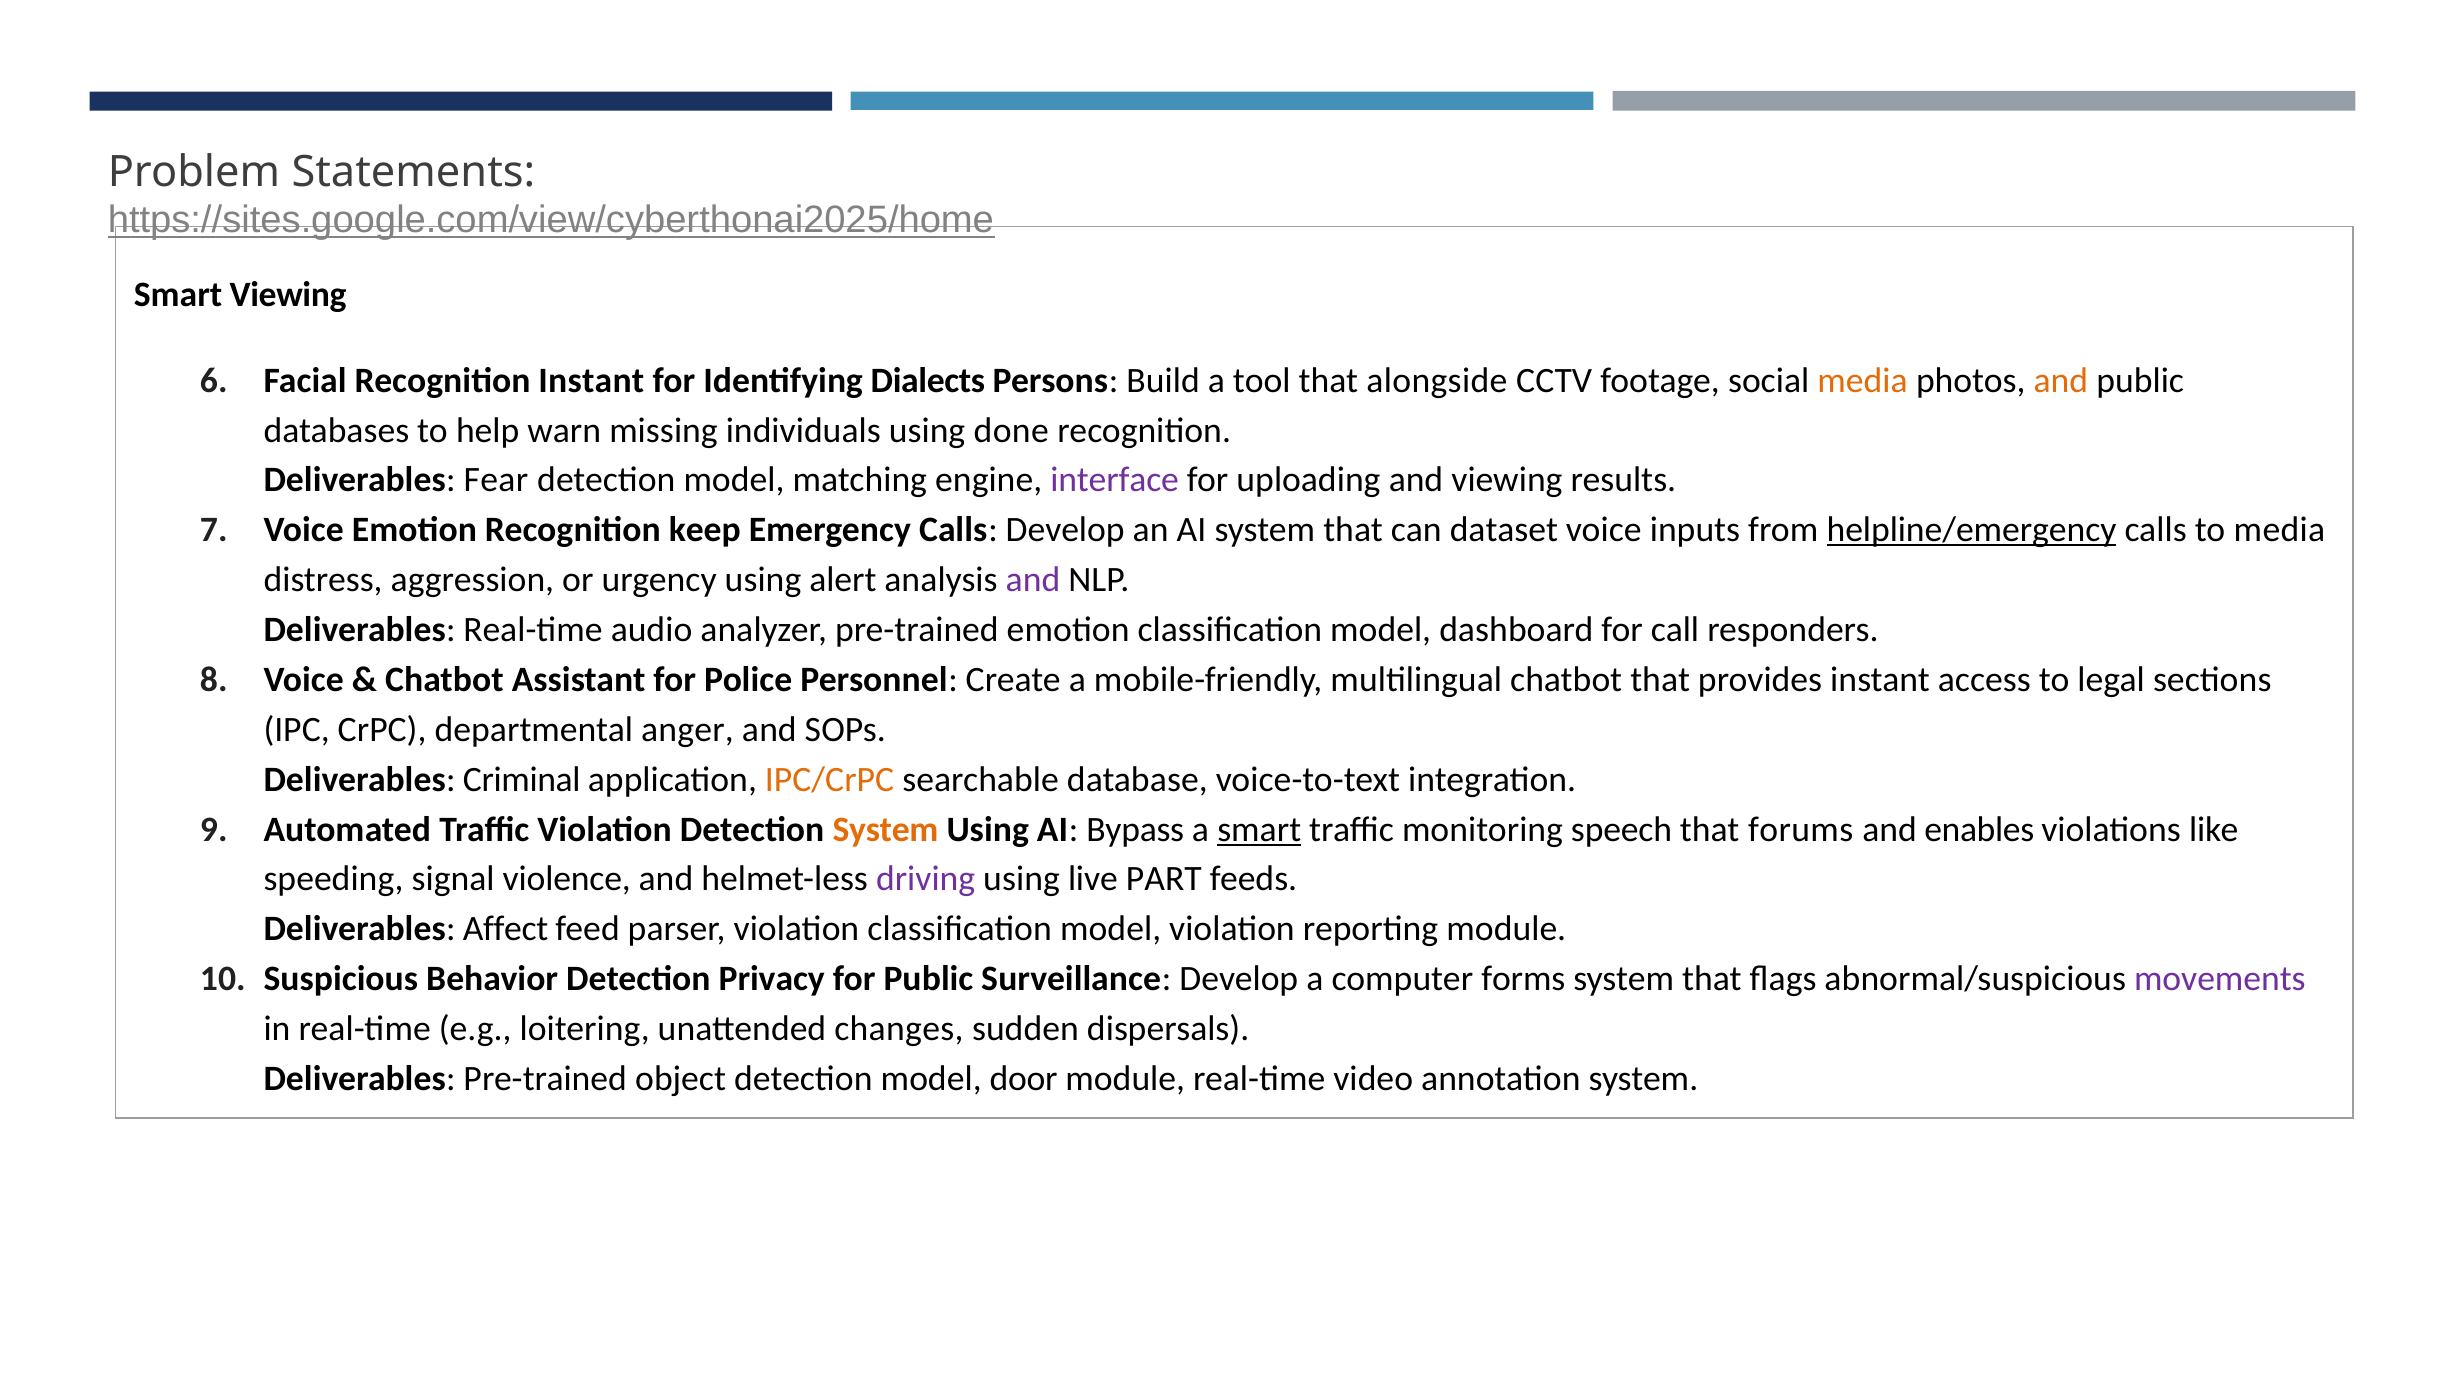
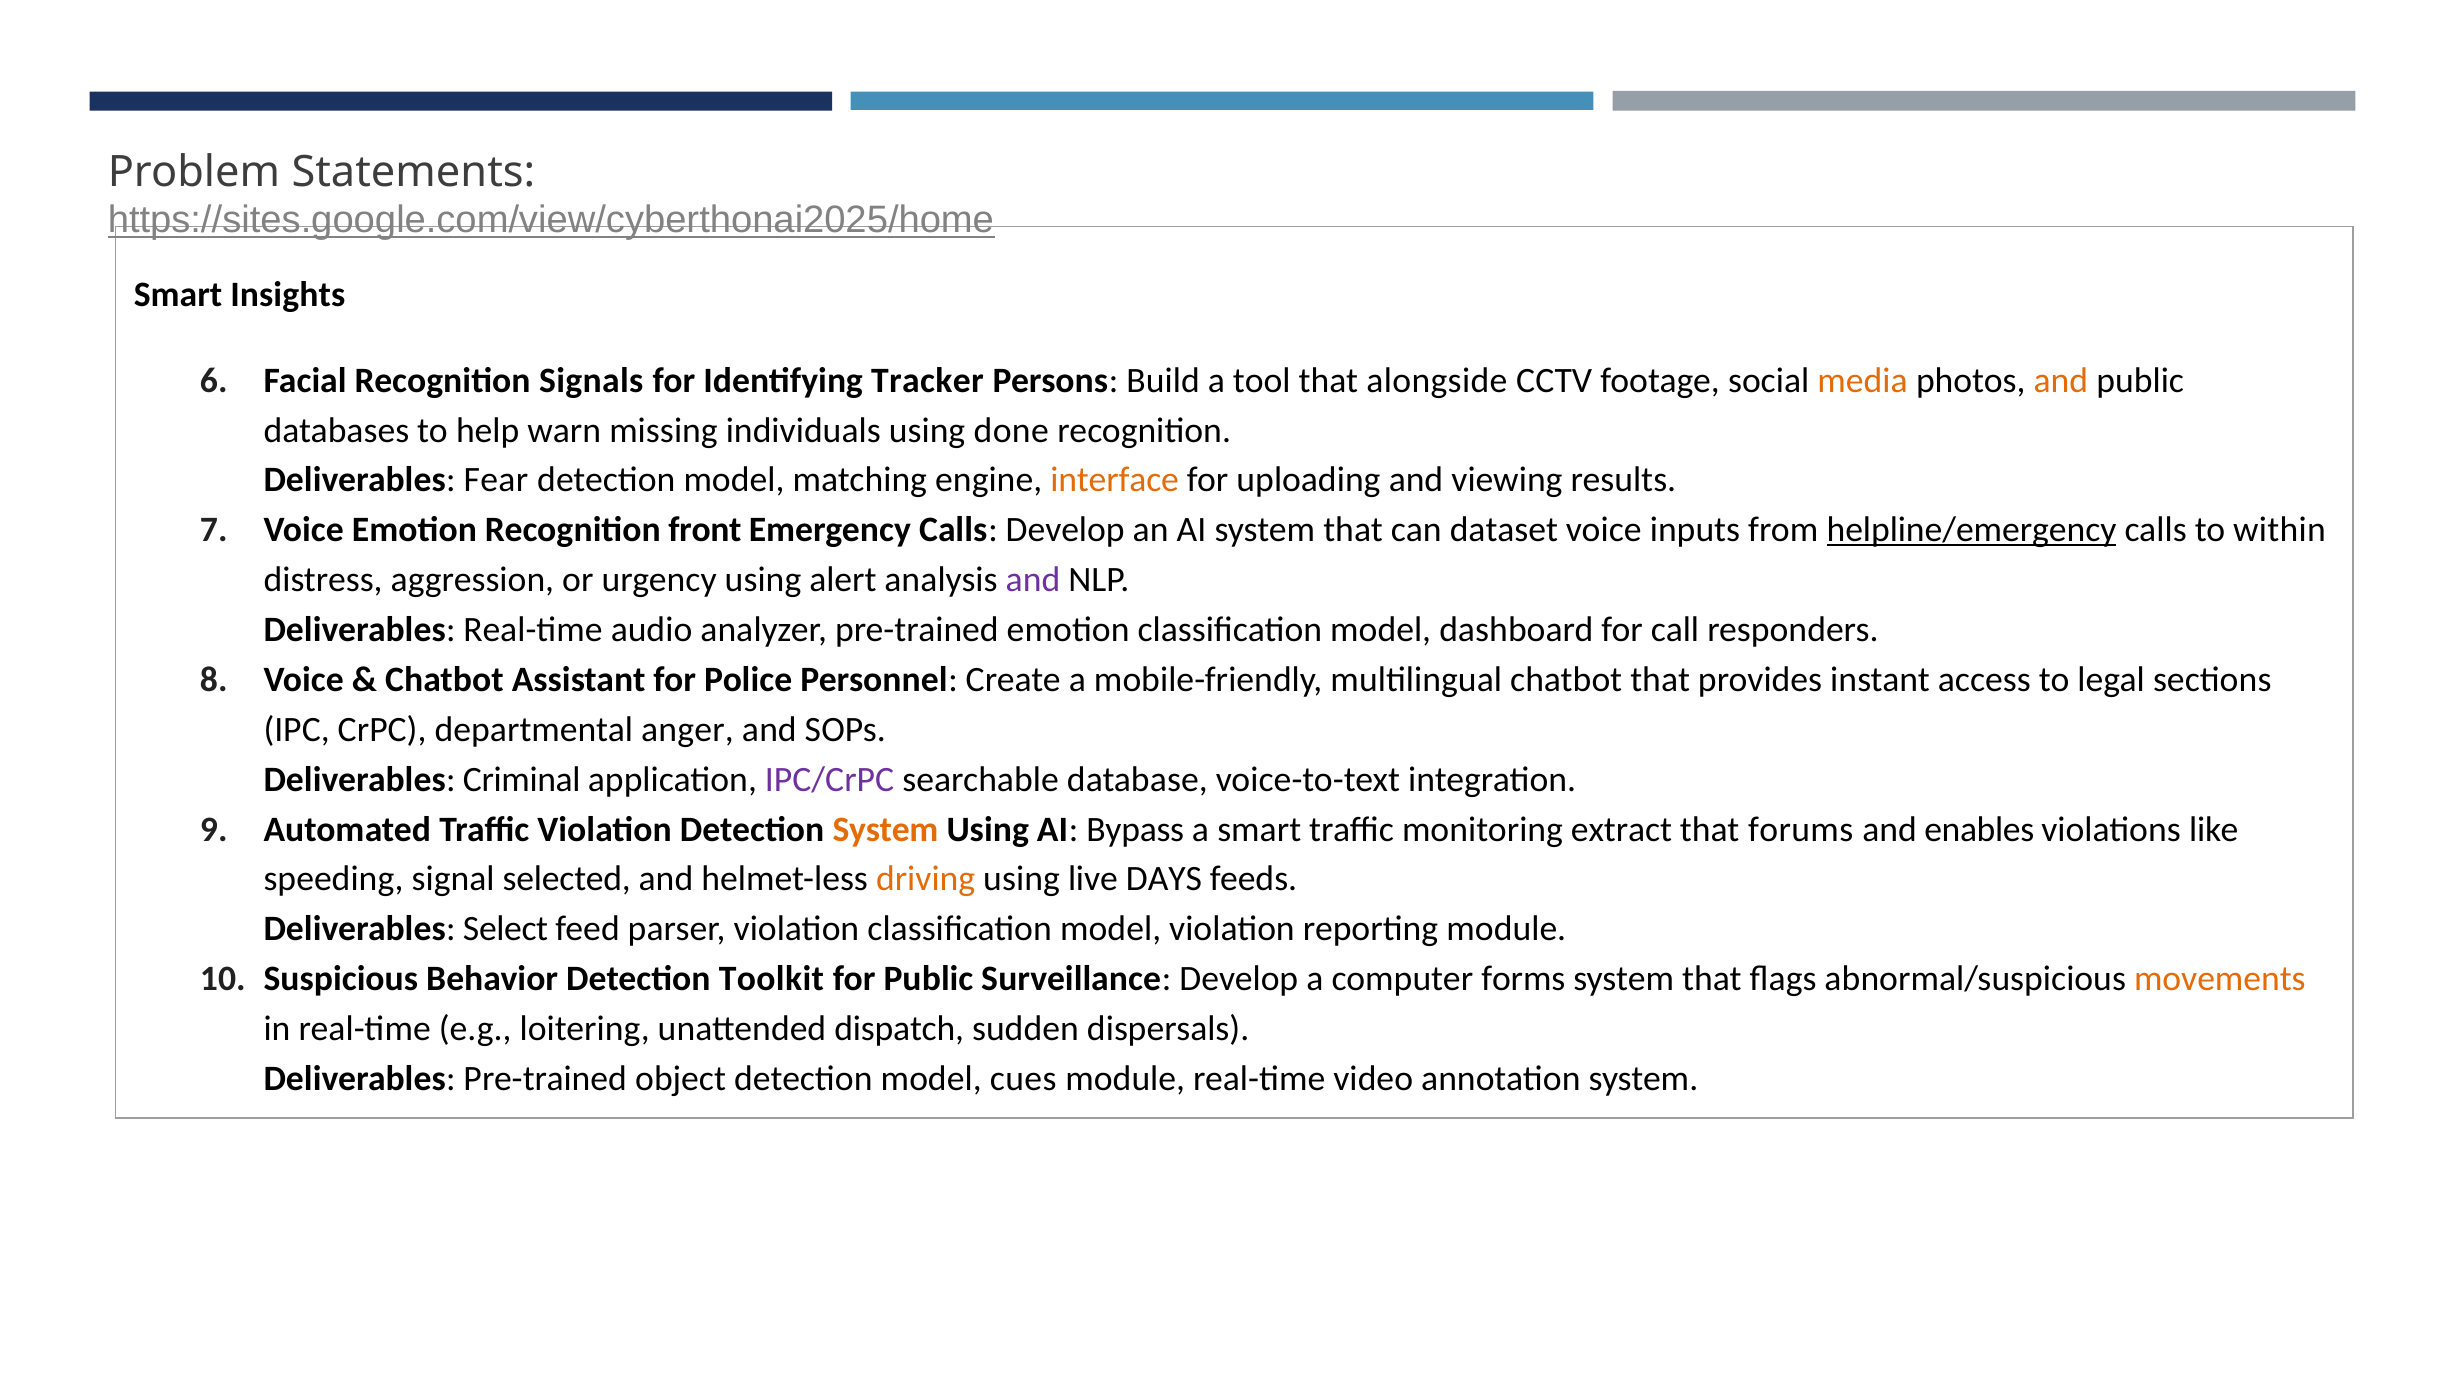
Smart Viewing: Viewing -> Insights (288, 295)
Recognition Instant: Instant -> Signals (591, 381)
Dialects: Dialects -> Tracker (928, 381)
interface colour: purple -> orange (1115, 480)
keep: keep -> front (705, 530)
to media: media -> within (2280, 530)
IPC/CrPC colour: orange -> purple (830, 780)
smart underline: present -> none (1259, 830)
speech: speech -> extract (1621, 830)
violence: violence -> selected (567, 879)
driving colour: purple -> orange (926, 879)
PART: PART -> DAYS (1164, 879)
Affect: Affect -> Select (506, 929)
Privacy: Privacy -> Toolkit (771, 979)
movements colour: purple -> orange (2220, 979)
changes: changes -> dispatch (899, 1029)
door: door -> cues (1023, 1079)
